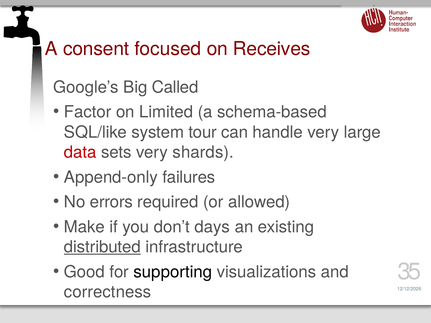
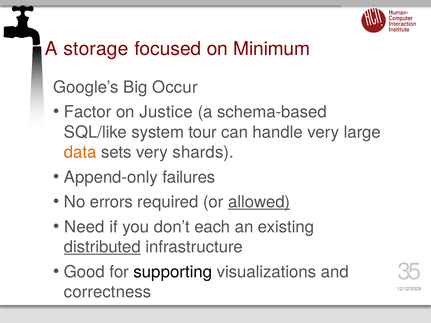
consent: consent -> storage (96, 49)
Receives: Receives -> Minimum (272, 49)
Called: Called -> Occur (175, 87)
Limited: Limited -> Justice (166, 112)
data colour: red -> orange (80, 152)
allowed underline: none -> present (259, 202)
Make: Make -> Need (84, 227)
days: days -> each (212, 227)
